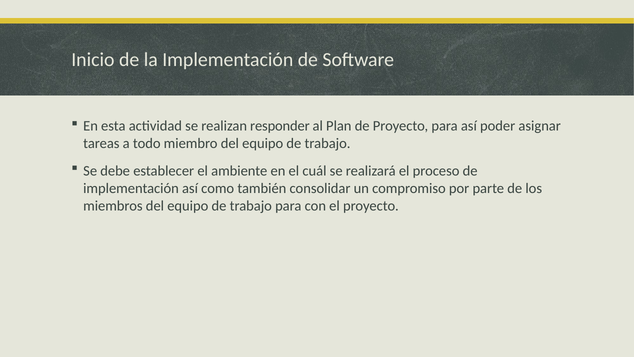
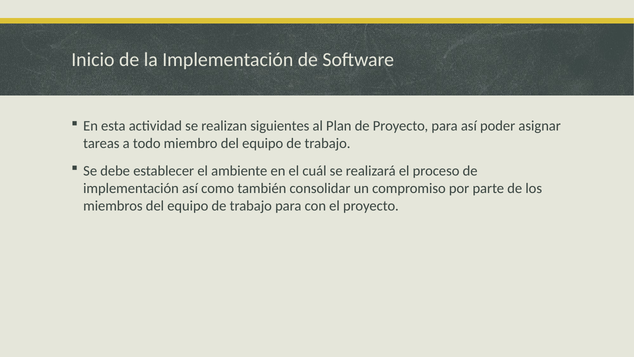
responder: responder -> siguientes (280, 126)
